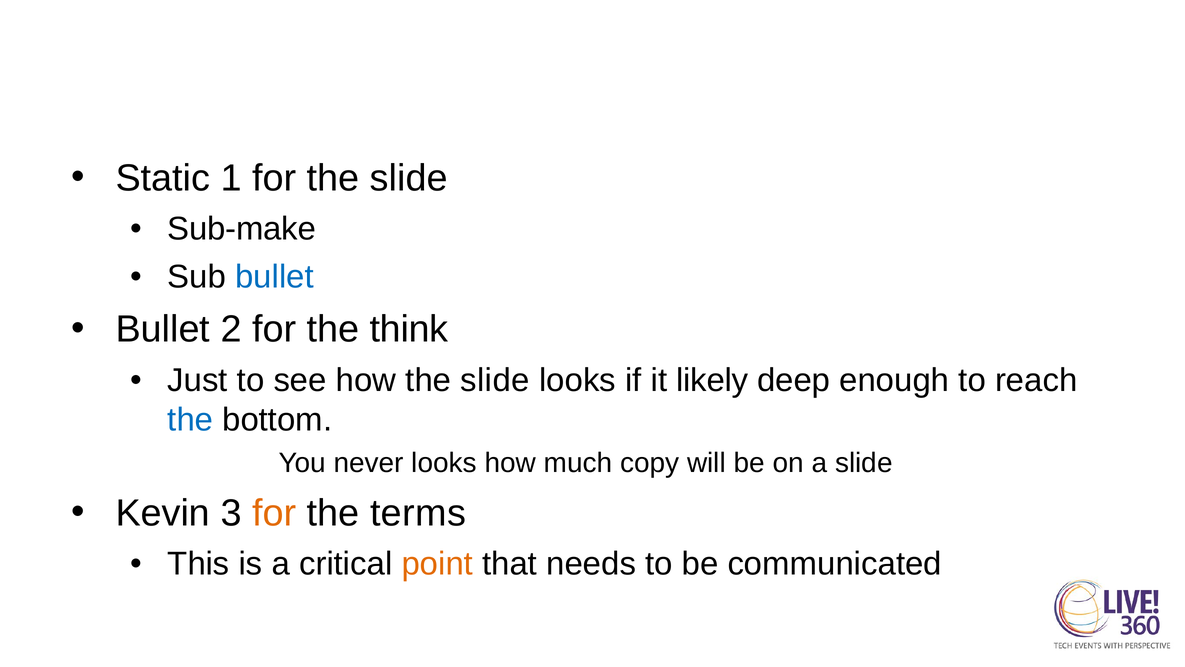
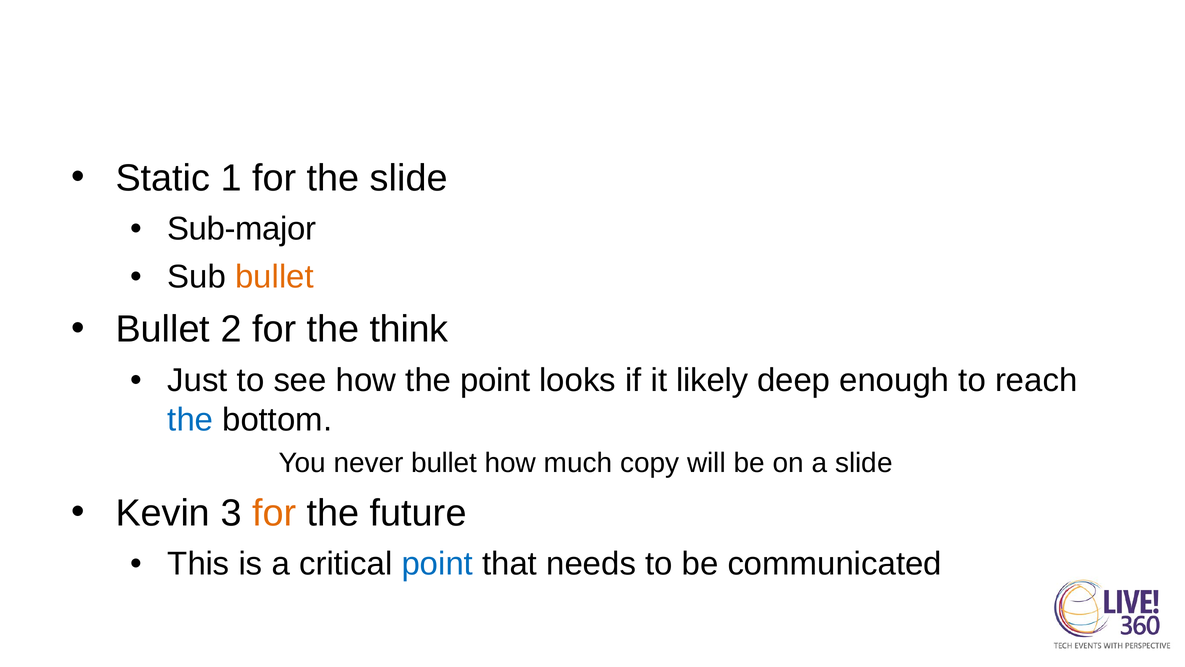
Sub-make: Sub-make -> Sub-major (242, 229)
bullet colour: blue -> orange (274, 277)
how the slide: slide -> point (495, 380)
never looks: looks -> bullet (444, 463)
terms: terms -> future (418, 513)
point colour: orange -> blue (437, 564)
